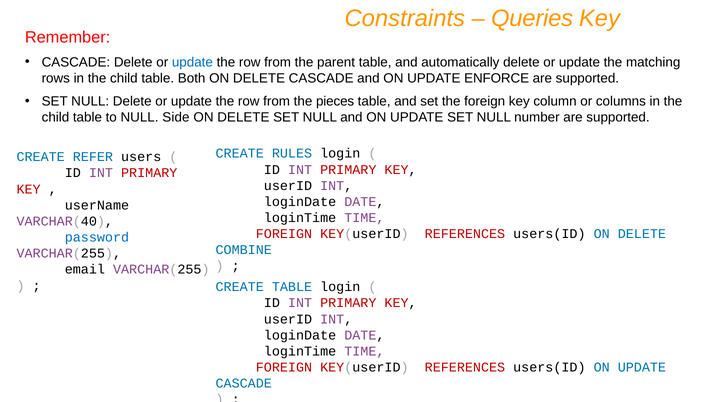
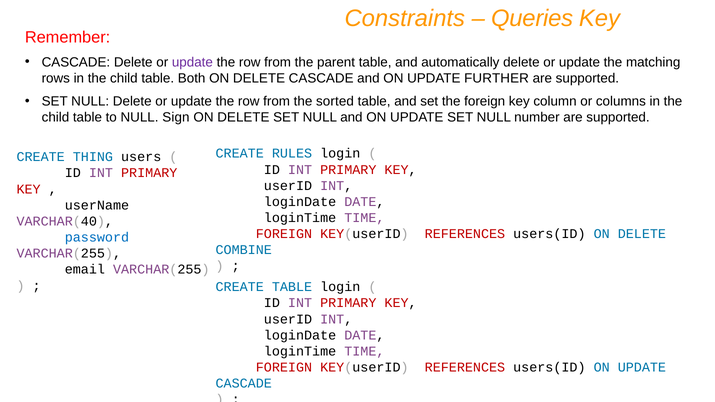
update colour: blue -> purple (192, 62)
ENFORCE: ENFORCE -> FURTHER (497, 78)
pieces: pieces -> sorted (335, 101)
Side: Side -> Sign (176, 118)
REFER: REFER -> THING (93, 157)
